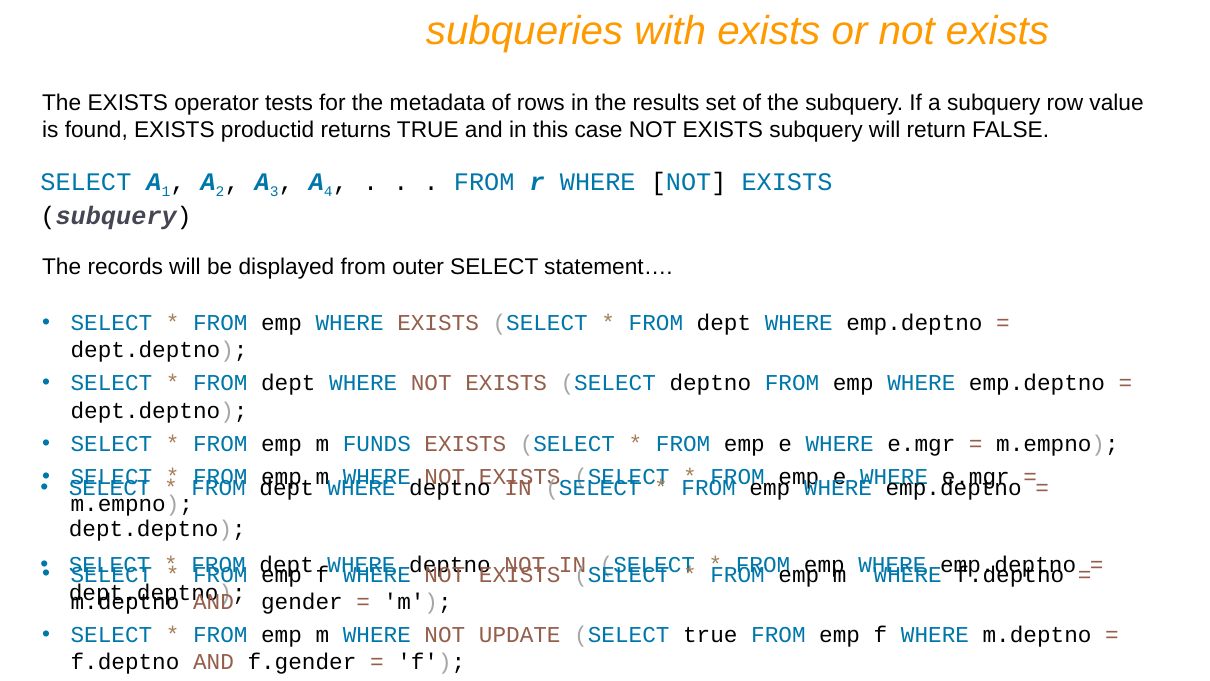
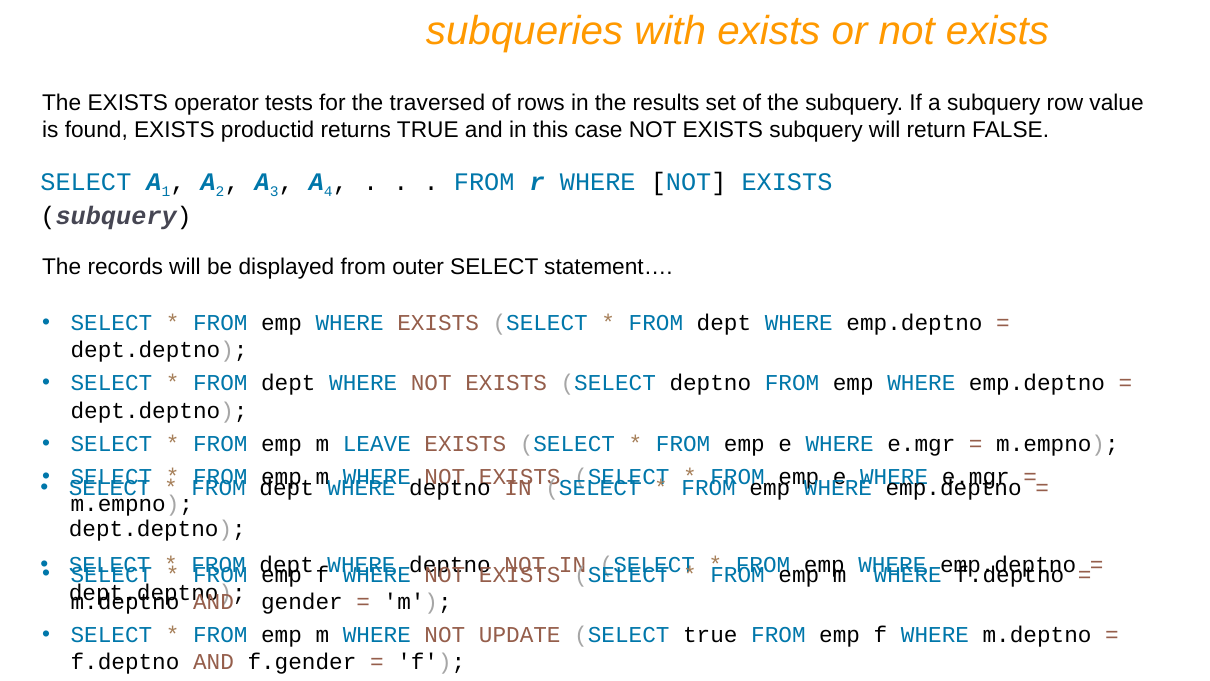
metadata: metadata -> traversed (438, 103)
FUNDS: FUNDS -> LEAVE (377, 444)
